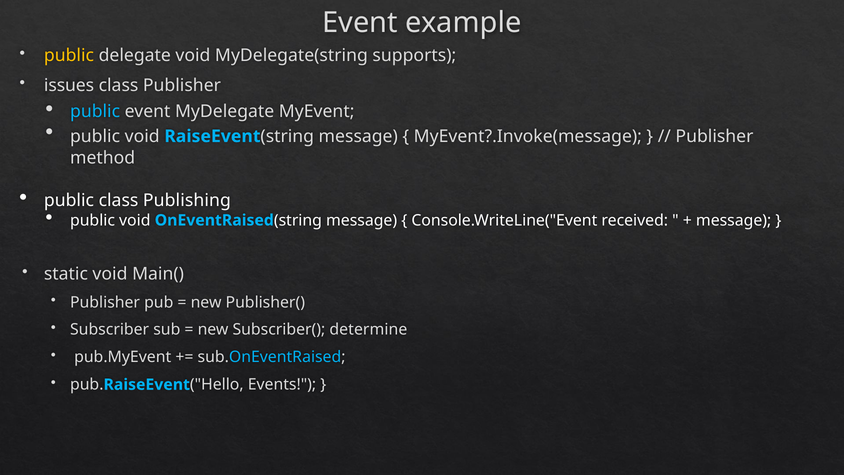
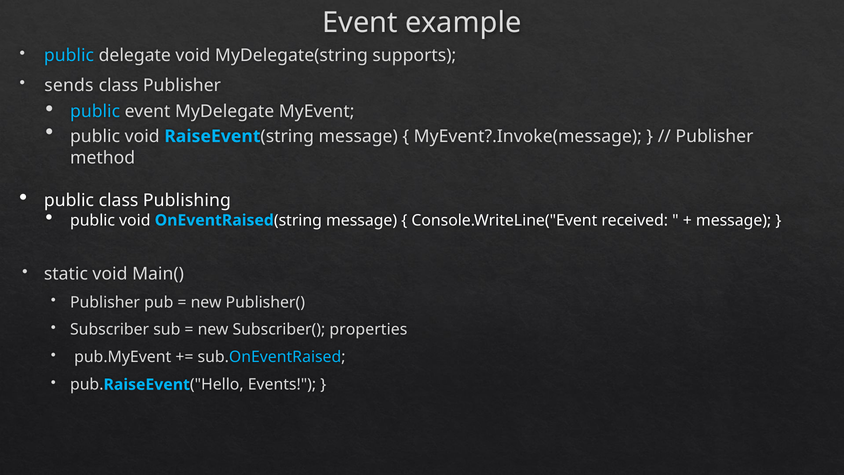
public colour: yellow -> light blue (69, 55)
issues: issues -> sends (69, 85)
determine: determine -> properties (368, 330)
